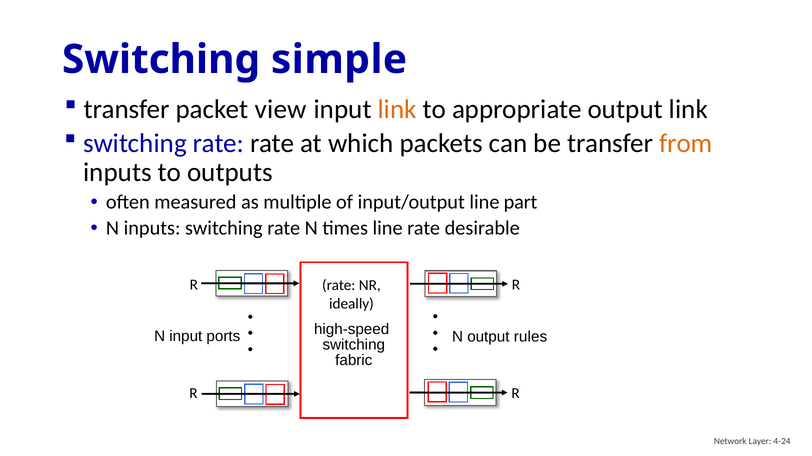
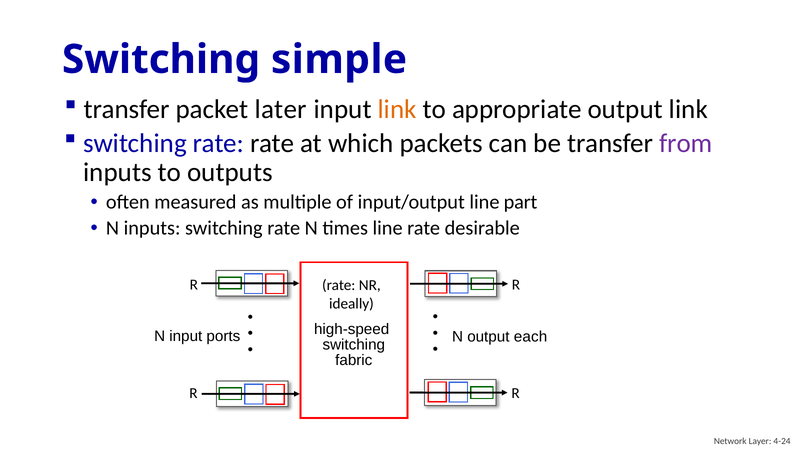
view: view -> later (281, 109)
from colour: orange -> purple (686, 143)
rules: rules -> each (531, 337)
